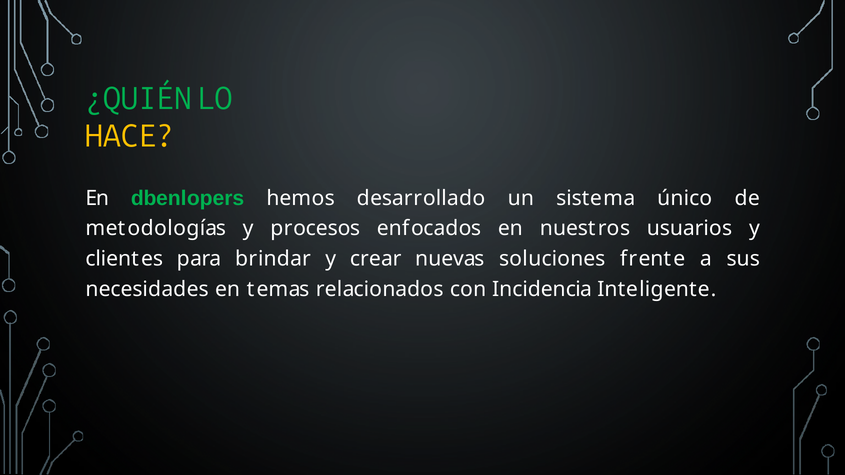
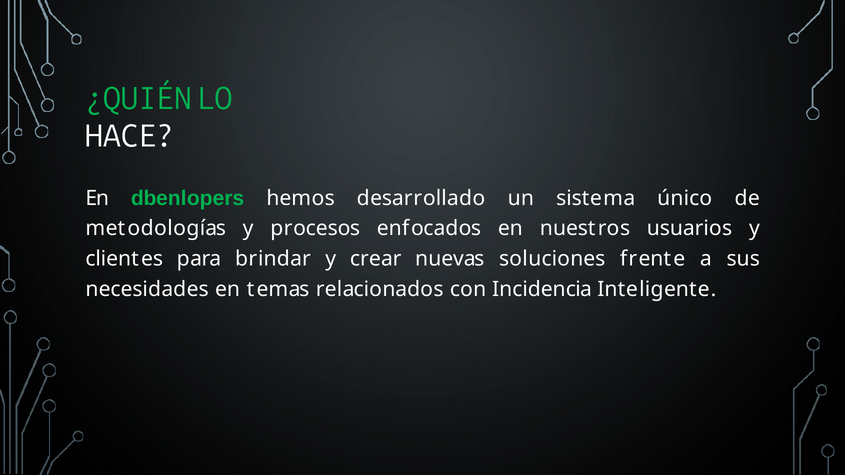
HACE colour: yellow -> white (130, 137)
